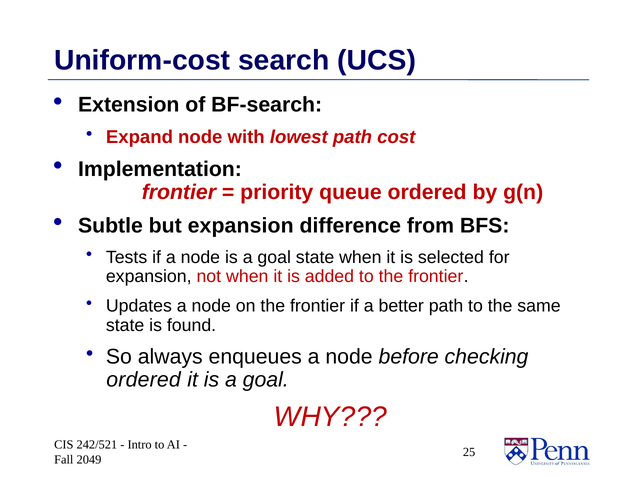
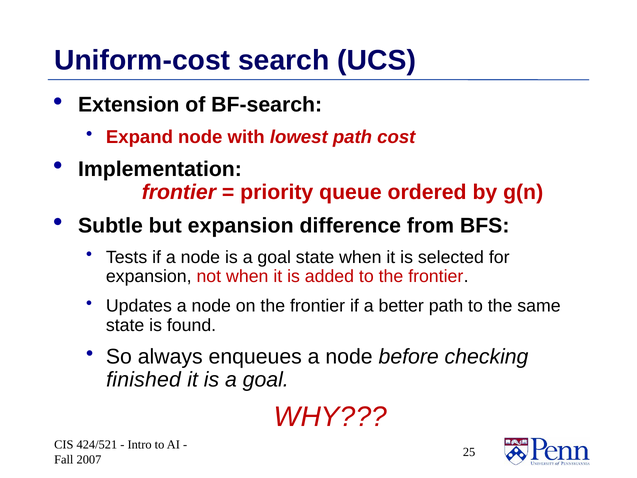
ordered: ordered -> finished (144, 380)
242/521: 242/521 -> 424/521 (97, 445)
2049: 2049 -> 2007 (89, 459)
